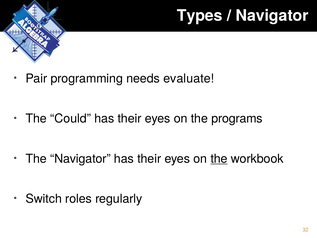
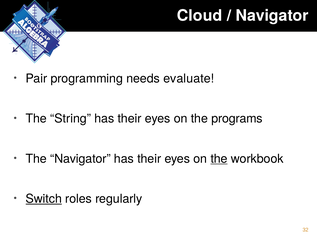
Types: Types -> Cloud (200, 16)
Could: Could -> String (71, 119)
Switch underline: none -> present (44, 199)
